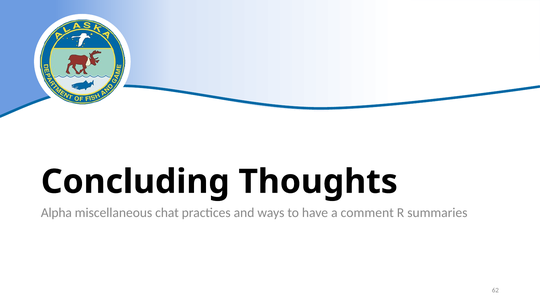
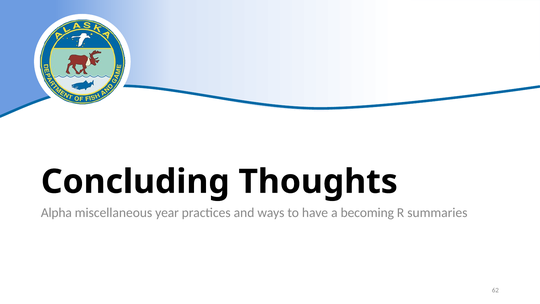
chat: chat -> year (167, 213)
comment: comment -> becoming (367, 213)
